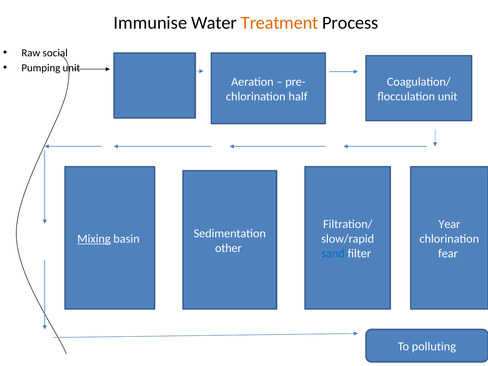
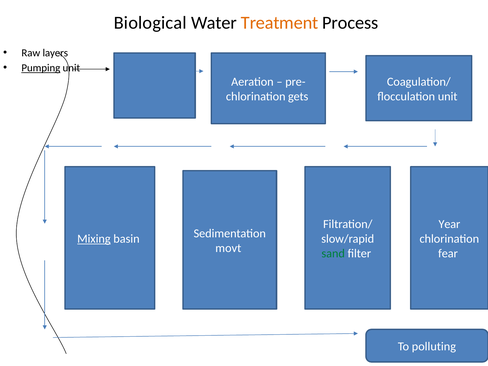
Immunise: Immunise -> Biological (150, 23)
social: social -> layers (55, 53)
Pumping underline: none -> present (41, 68)
half: half -> gets (298, 96)
other: other -> movt (228, 248)
sand colour: blue -> green (333, 253)
